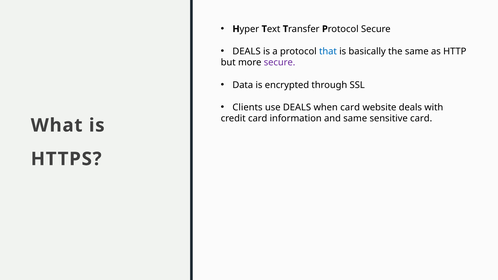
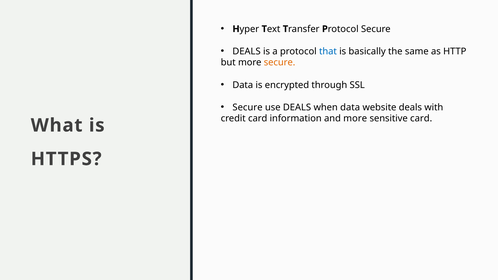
secure colour: purple -> orange (280, 63)
Clients: Clients -> Secure (248, 107)
when card: card -> data (350, 107)
and same: same -> more (355, 119)
